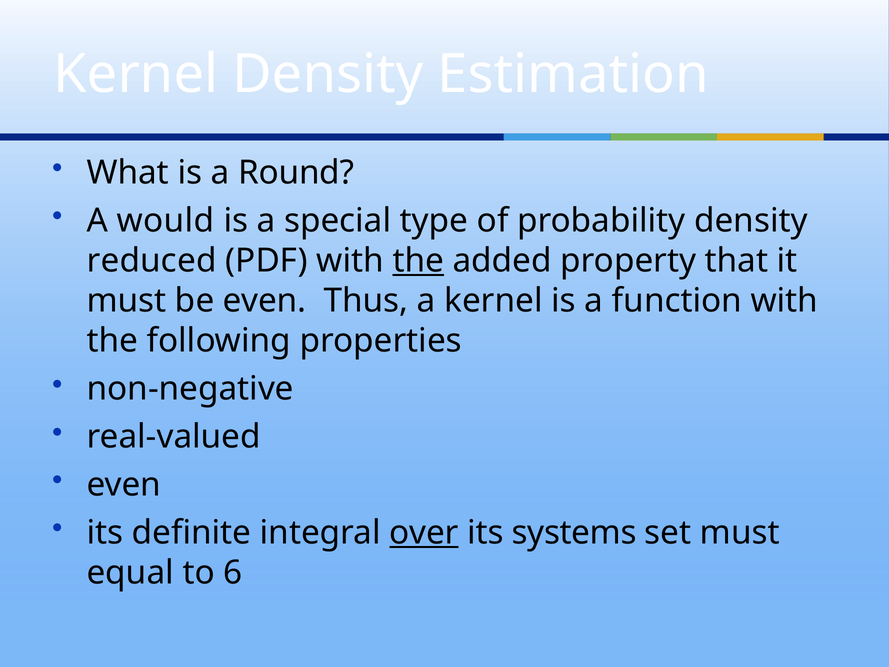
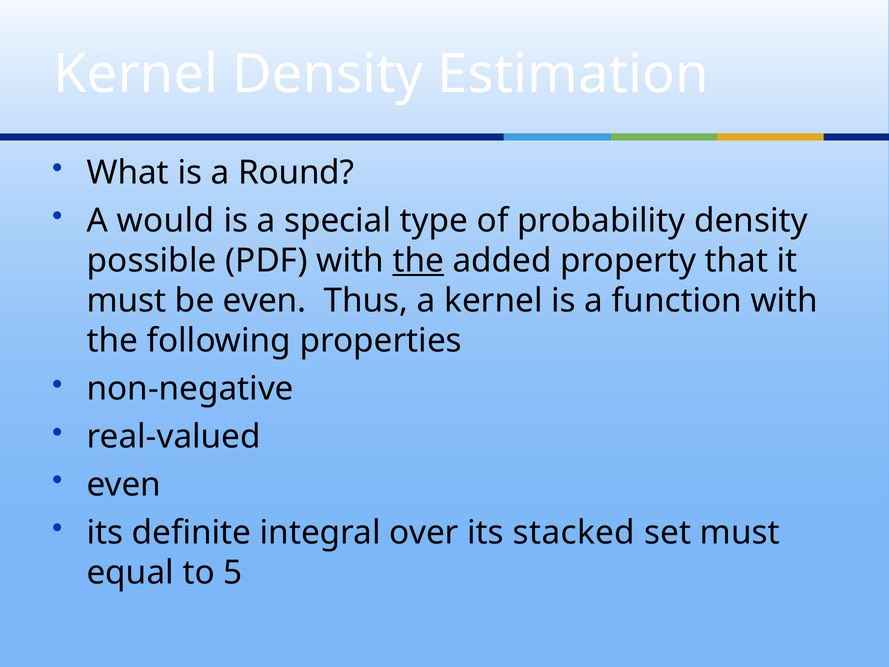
reduced: reduced -> possible (152, 261)
over underline: present -> none (424, 532)
systems: systems -> stacked (574, 532)
6: 6 -> 5 (233, 573)
